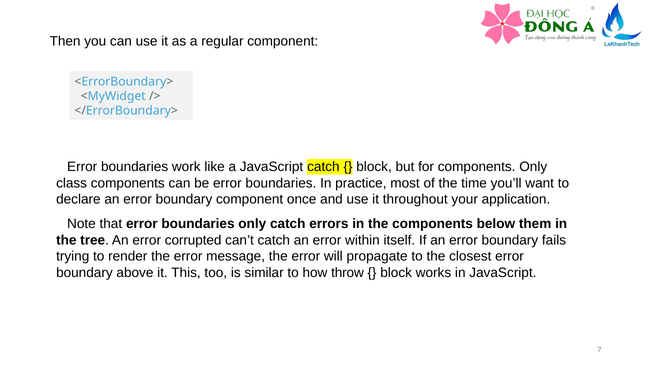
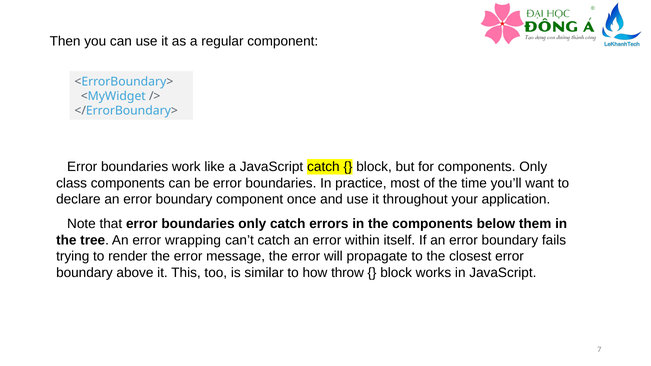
corrupted: corrupted -> wrapping (193, 240)
